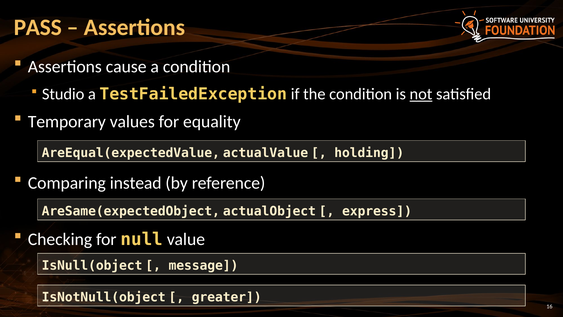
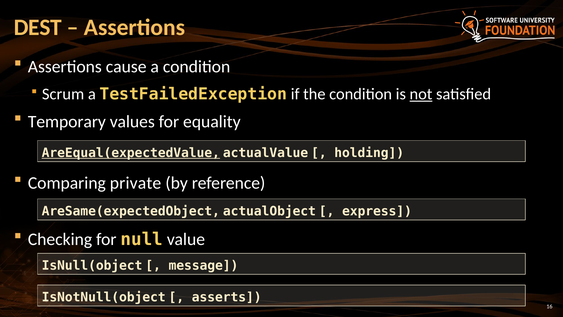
PASS: PASS -> DEST (38, 27)
Studio: Studio -> Scrum (63, 94)
AreEqual(expectedValue underline: none -> present (131, 153)
instead: instead -> private (136, 183)
greater: greater -> asserts (227, 297)
